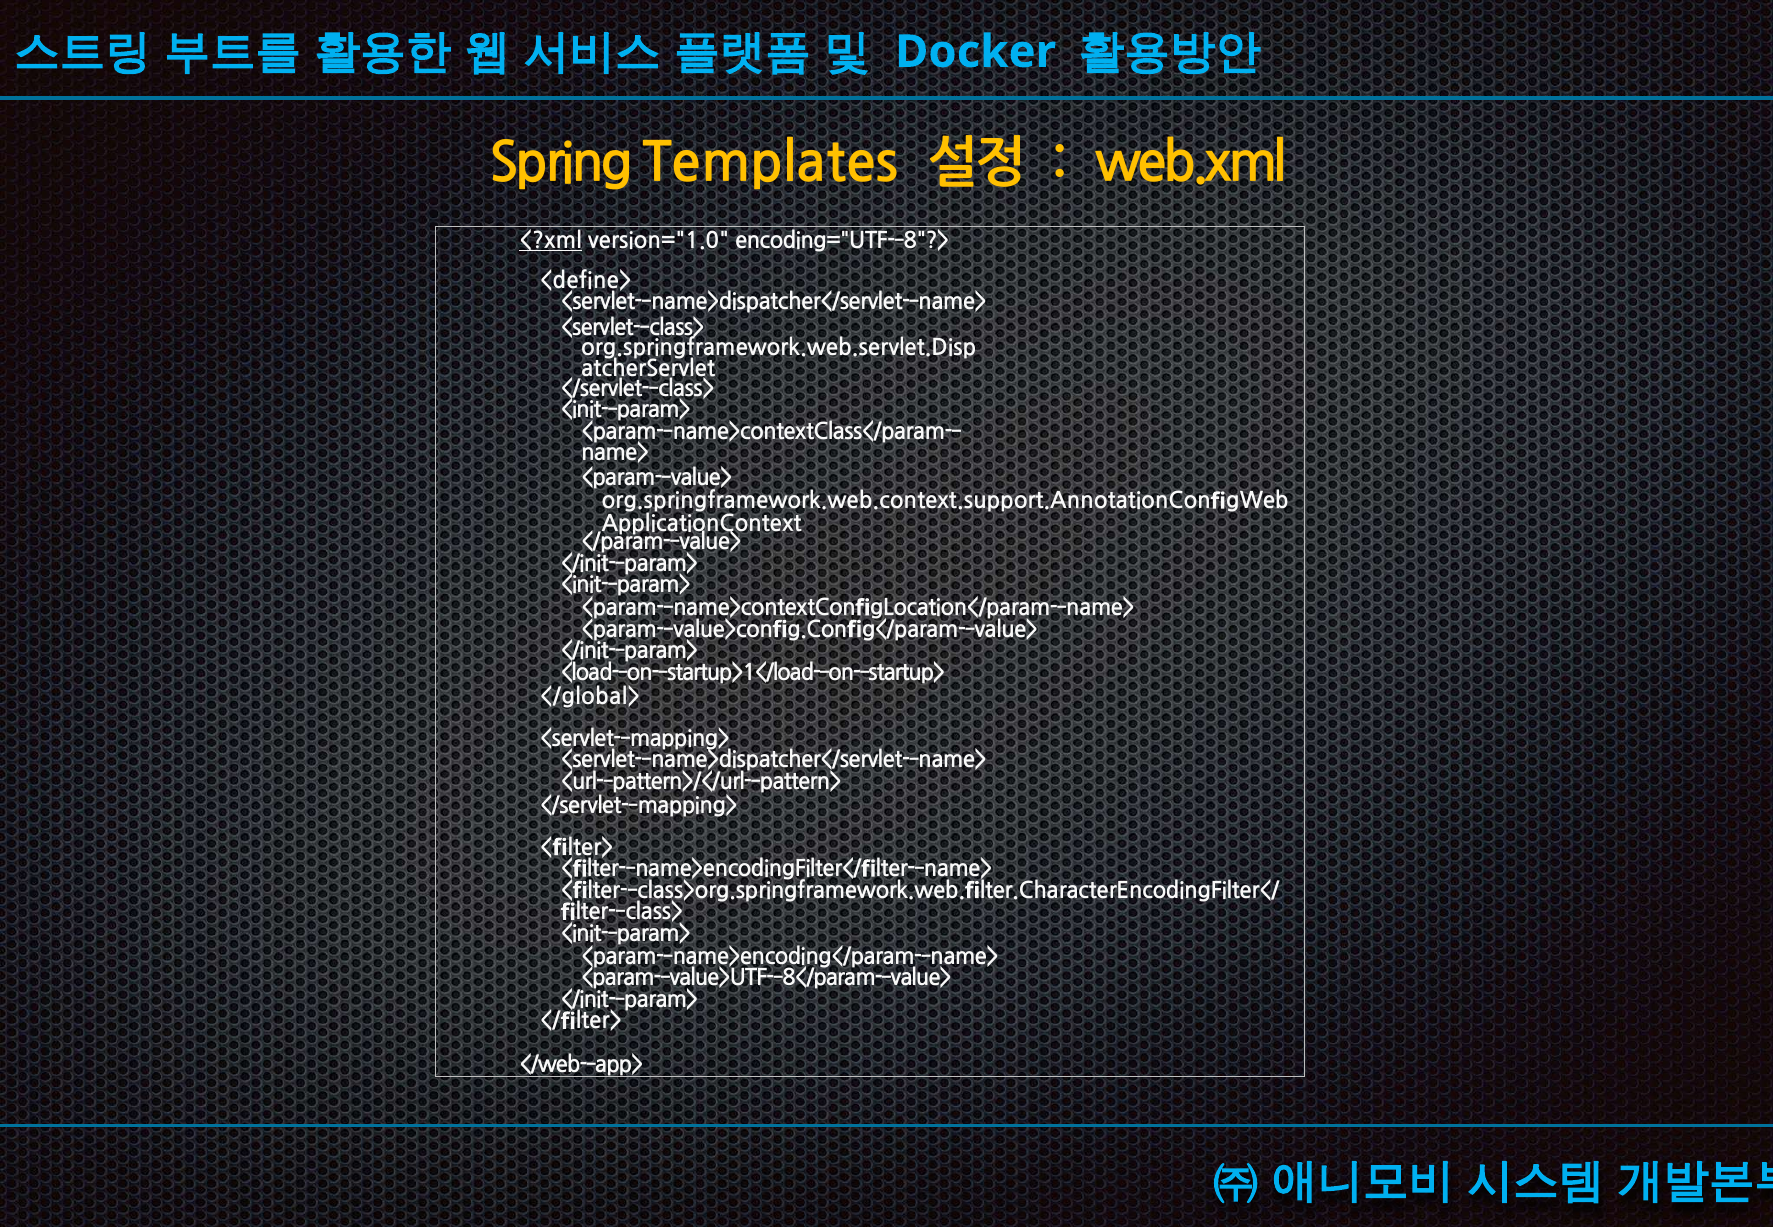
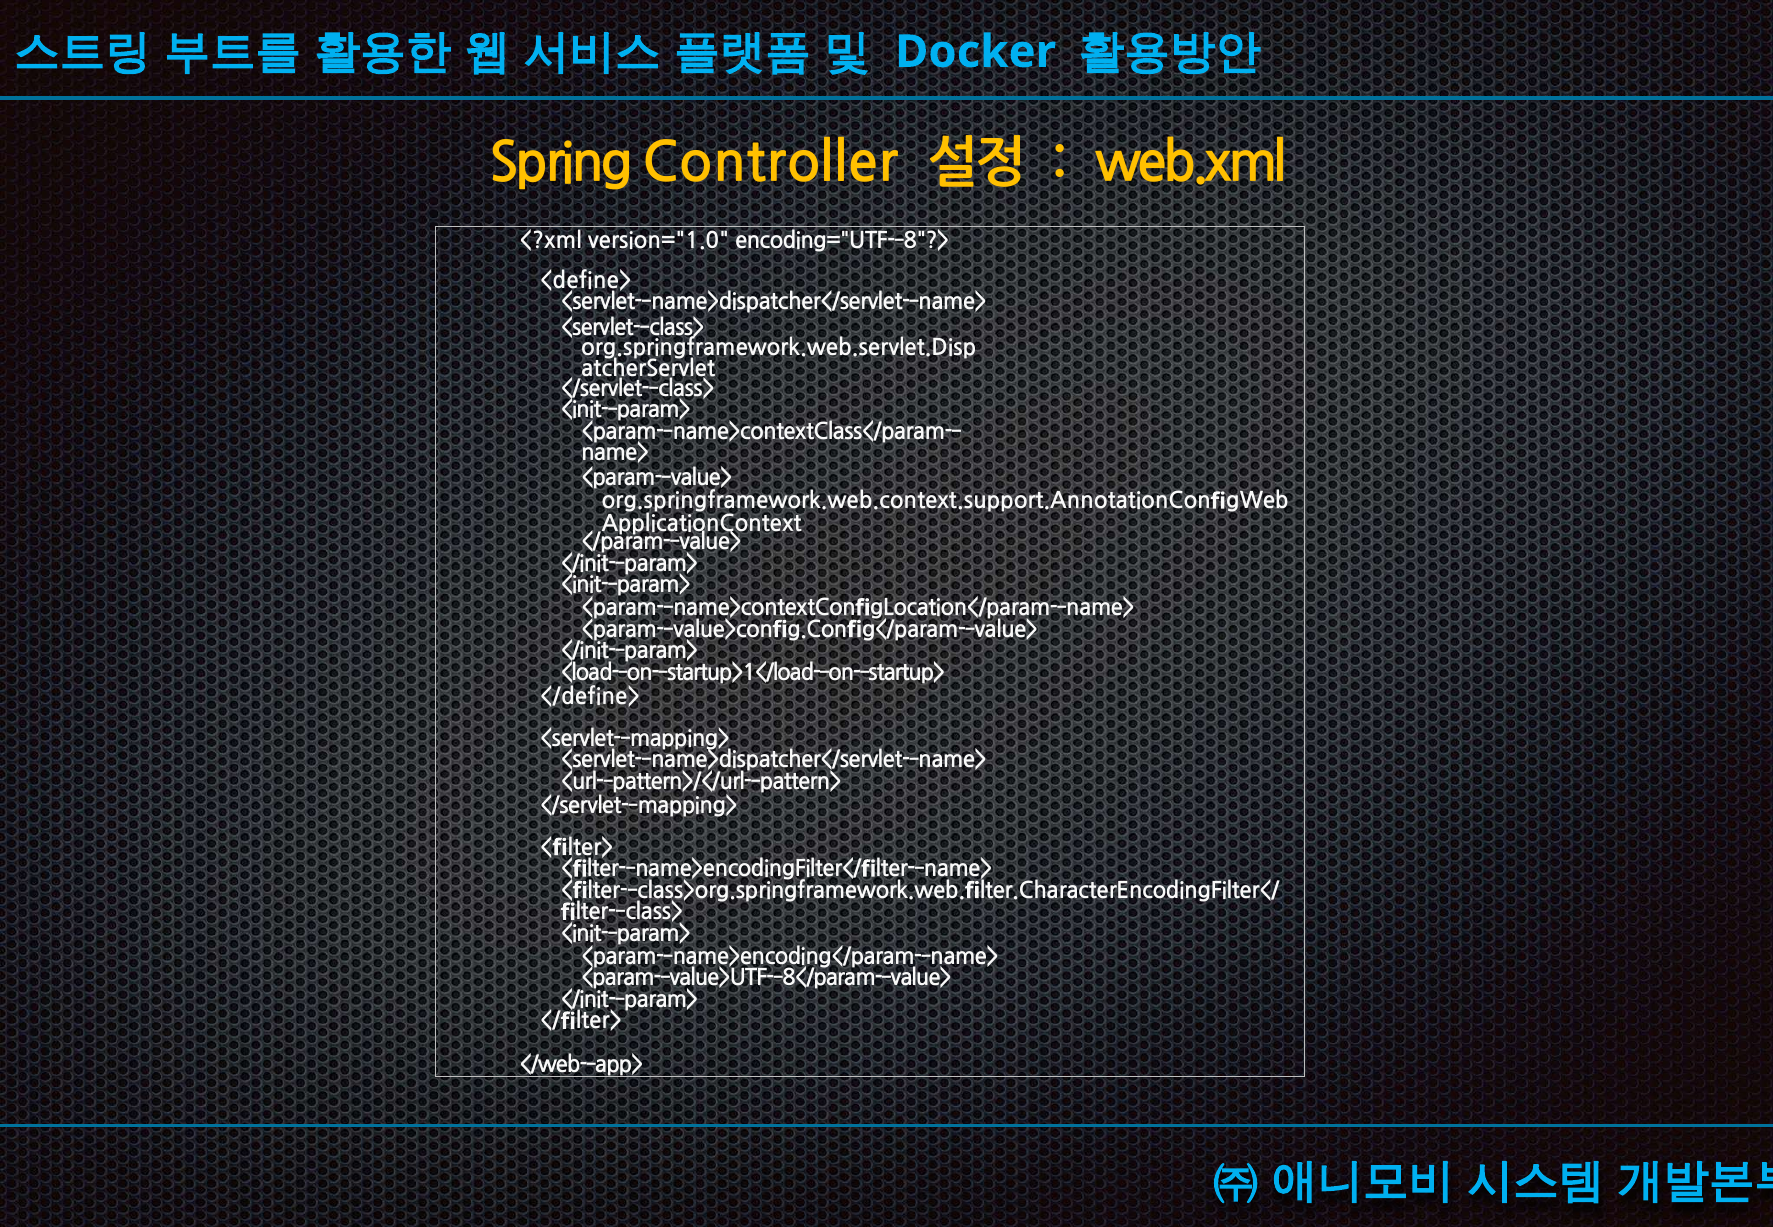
Templates: Templates -> Controller (770, 163)
<?xml underline: present -> none (551, 241)
</global>: </global> -> </define> (590, 697)
